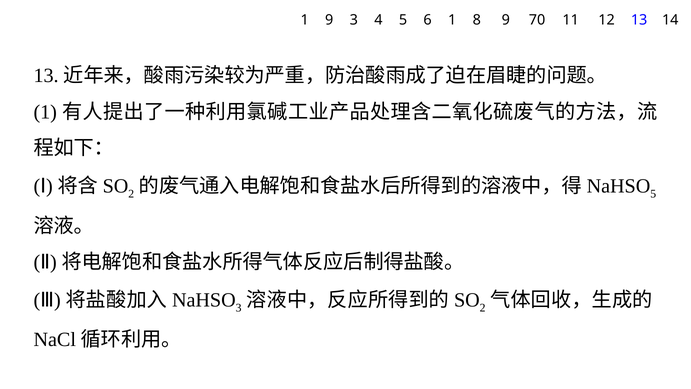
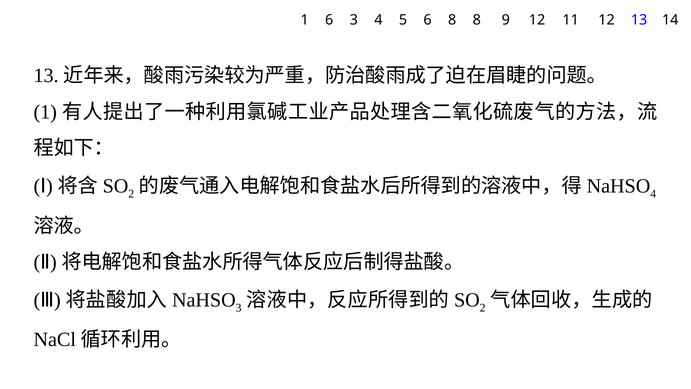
1 9: 9 -> 6 (329, 20)
6 1: 1 -> 8 (452, 20)
9 70: 70 -> 12 (537, 20)
5: 5 -> 4 (653, 194)
